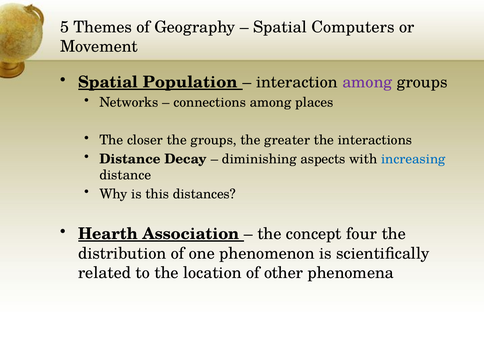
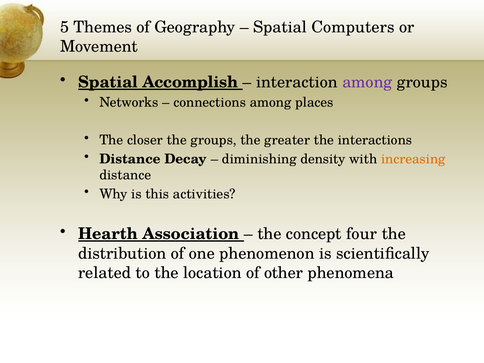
Population: Population -> Accomplish (190, 82)
aspects: aspects -> density (323, 159)
increasing colour: blue -> orange (413, 159)
distances: distances -> activities (204, 194)
